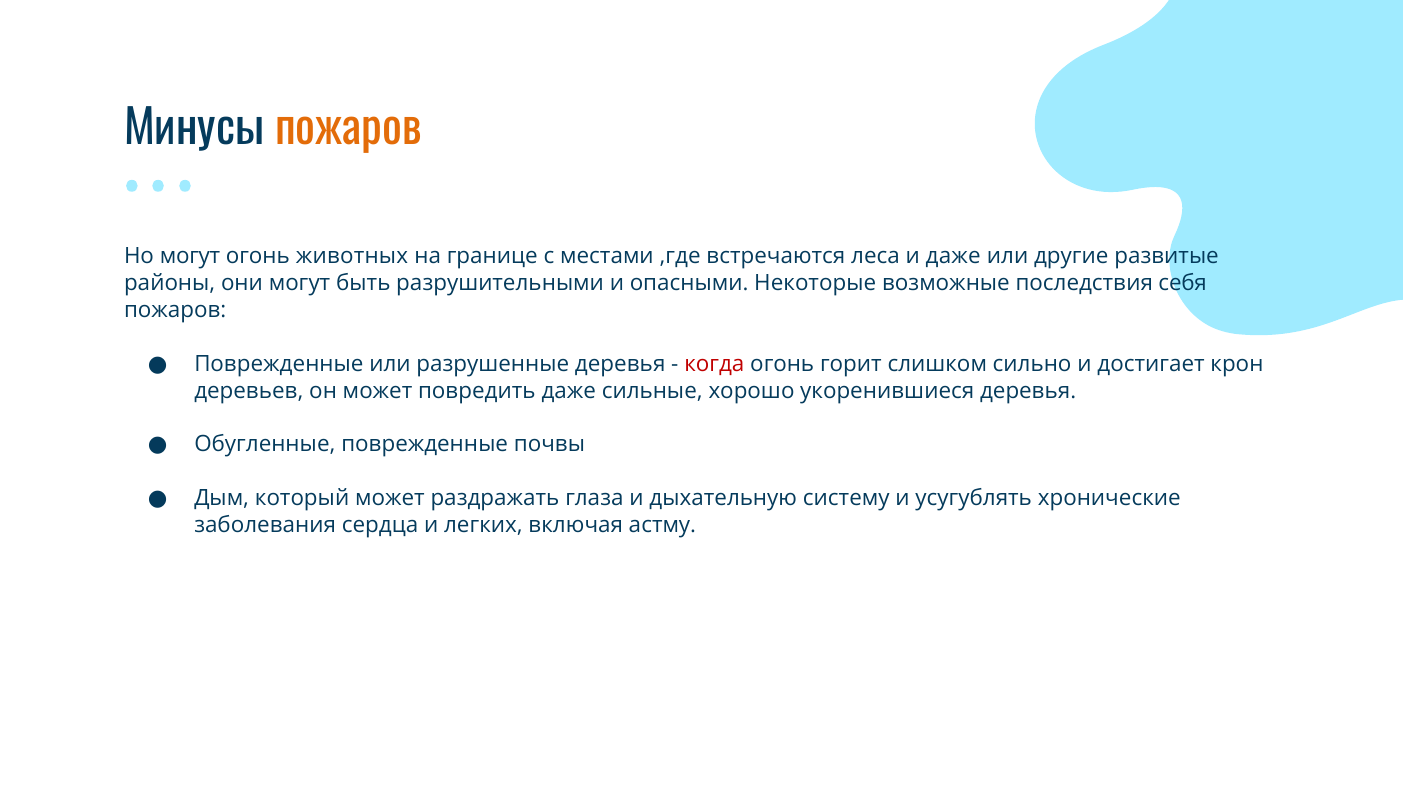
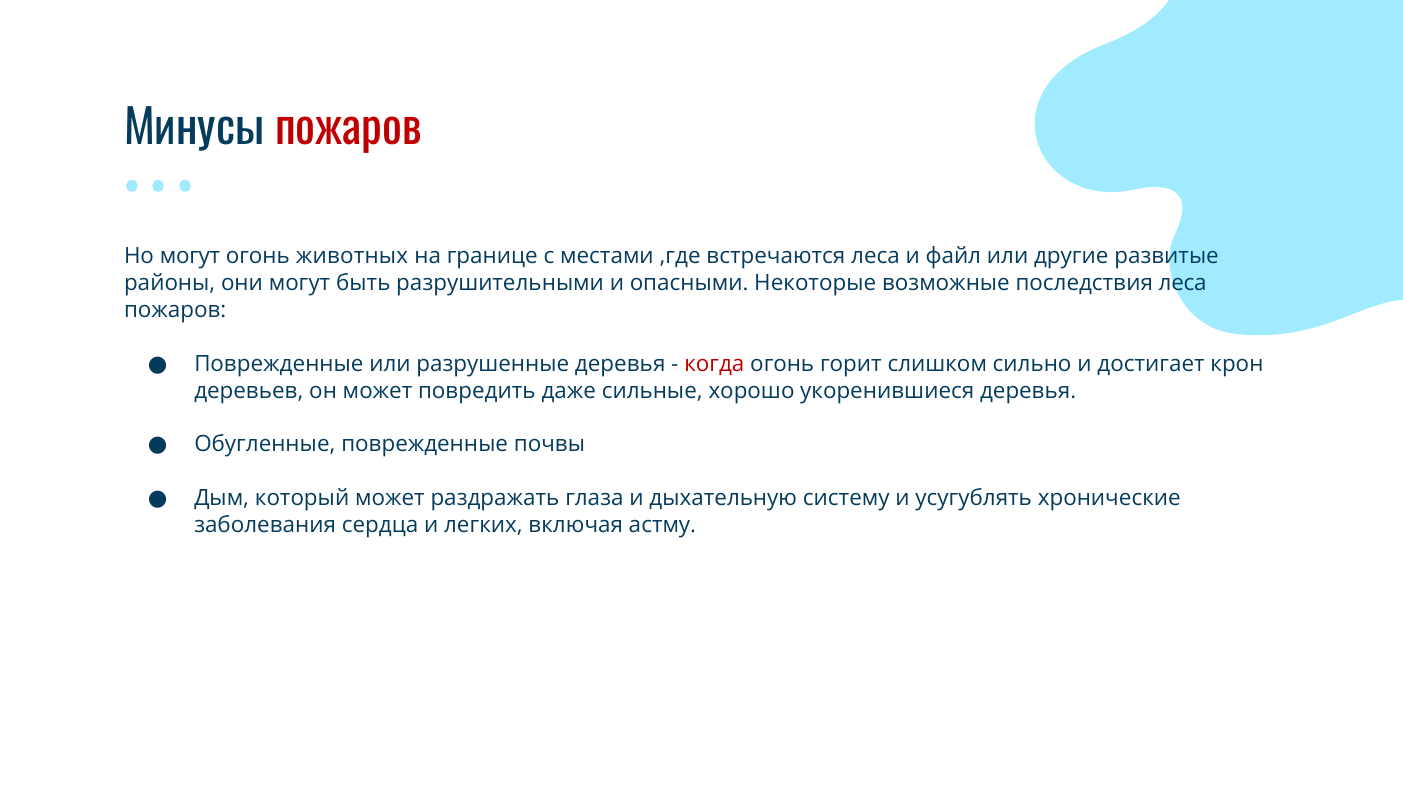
пожаров colour: orange -> red (349, 130)
и даже: даже -> файл (953, 256)
последствия себя: себя -> леса (1183, 283)
